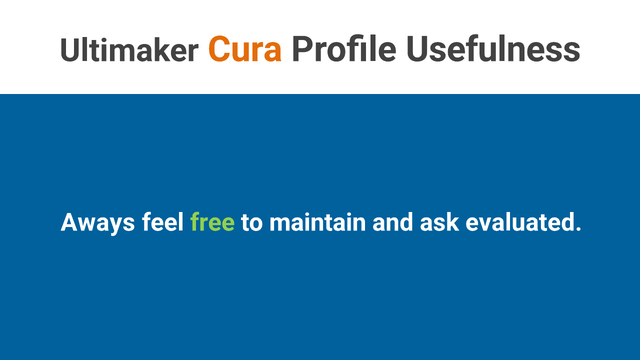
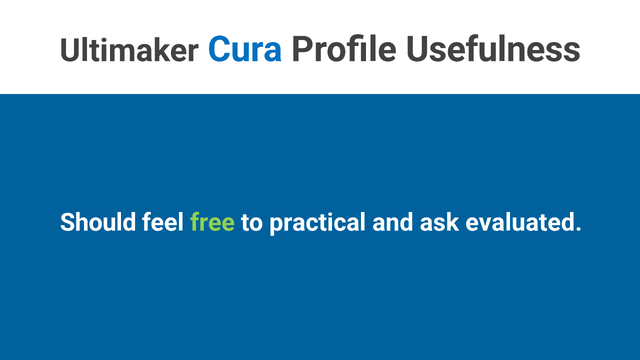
Cura colour: orange -> blue (245, 49)
Aways: Aways -> Should (98, 223)
maintain: maintain -> practical (318, 223)
